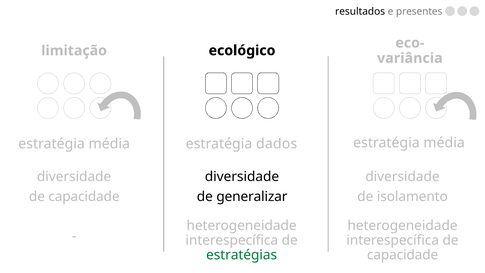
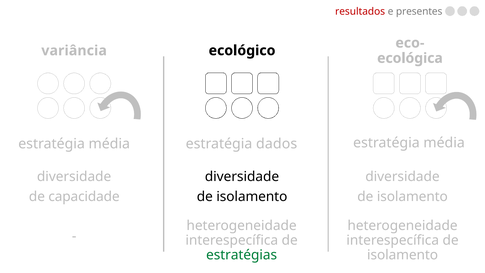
resultados colour: black -> red (360, 11)
limitação: limitação -> variância (74, 51)
variância: variância -> ecológica (410, 58)
generalizar: generalizar -> isolamento (252, 196)
capacidade: capacidade -> isolamento (403, 255)
